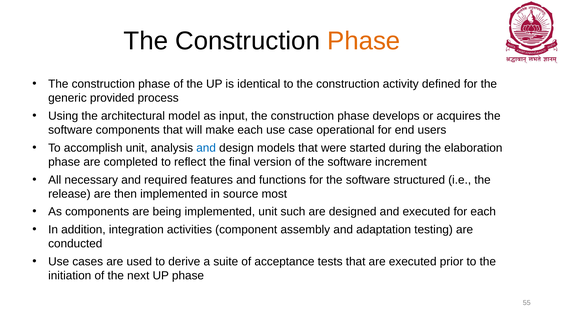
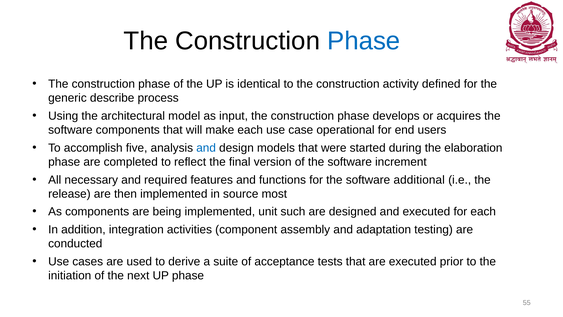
Phase colour: orange -> blue (364, 41)
provided: provided -> describe (112, 98)
accomplish unit: unit -> five (137, 148)
structured: structured -> additional (419, 180)
